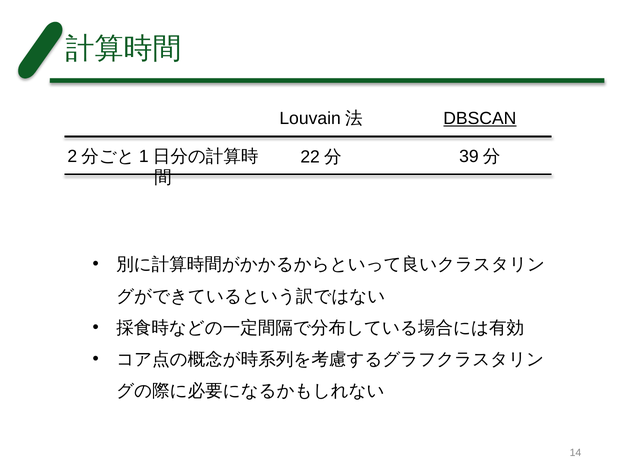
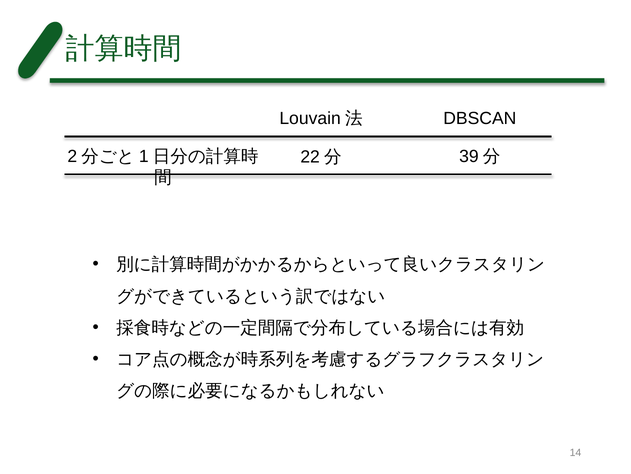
DBSCAN underline: present -> none (480, 118)
